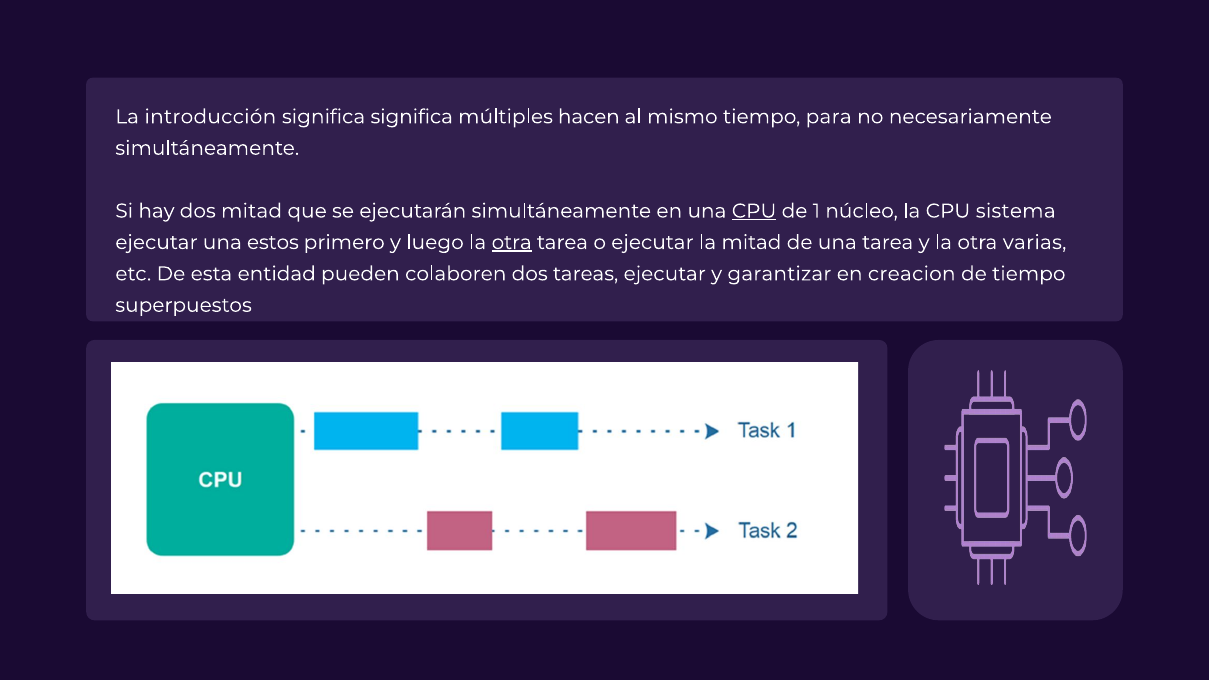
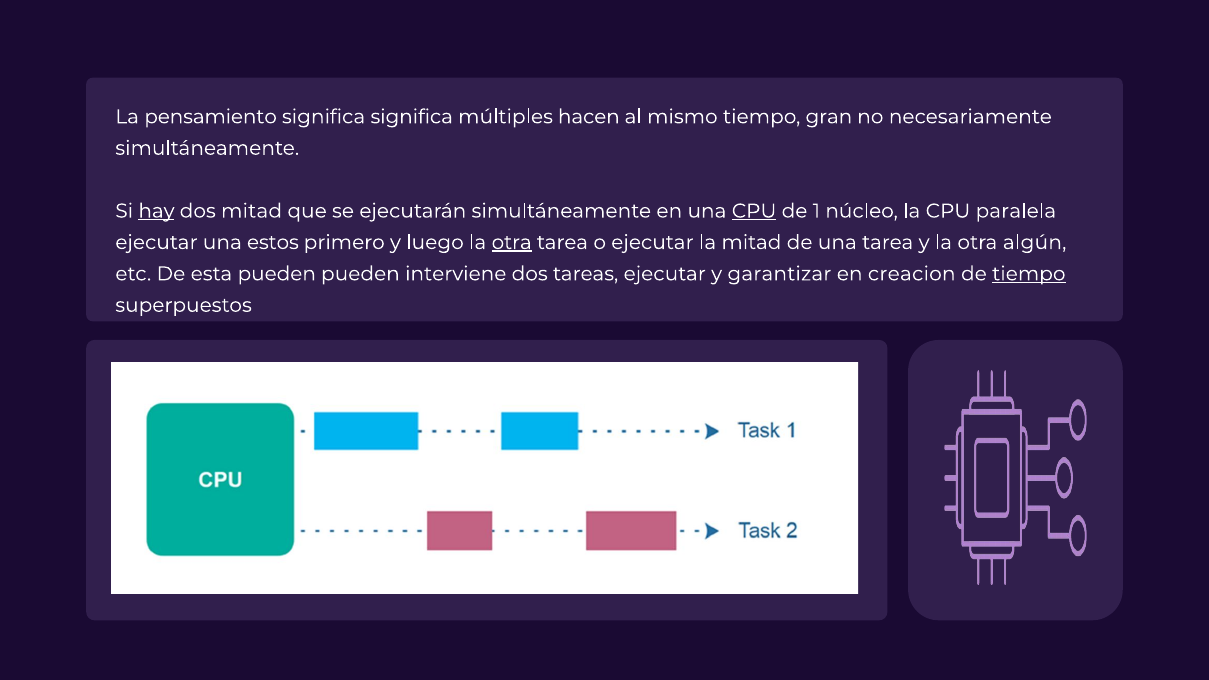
introducción: introducción -> pensamiento (211, 117)
para: para -> gran (829, 117)
hay underline: none -> present (156, 211)
sistema: sistema -> paralela (1016, 211)
varias: varias -> algún (1035, 242)
esta entidad: entidad -> pueden (277, 274)
colaboren: colaboren -> interviene (456, 274)
tiempo underline: none -> present (1029, 274)
